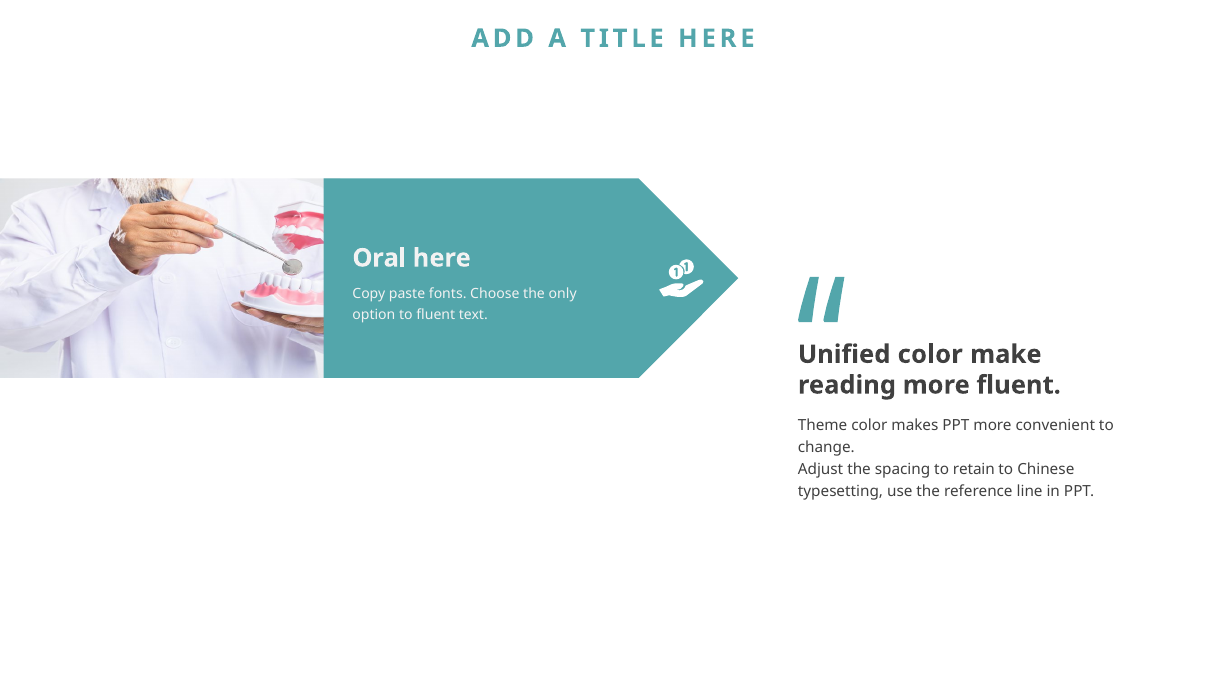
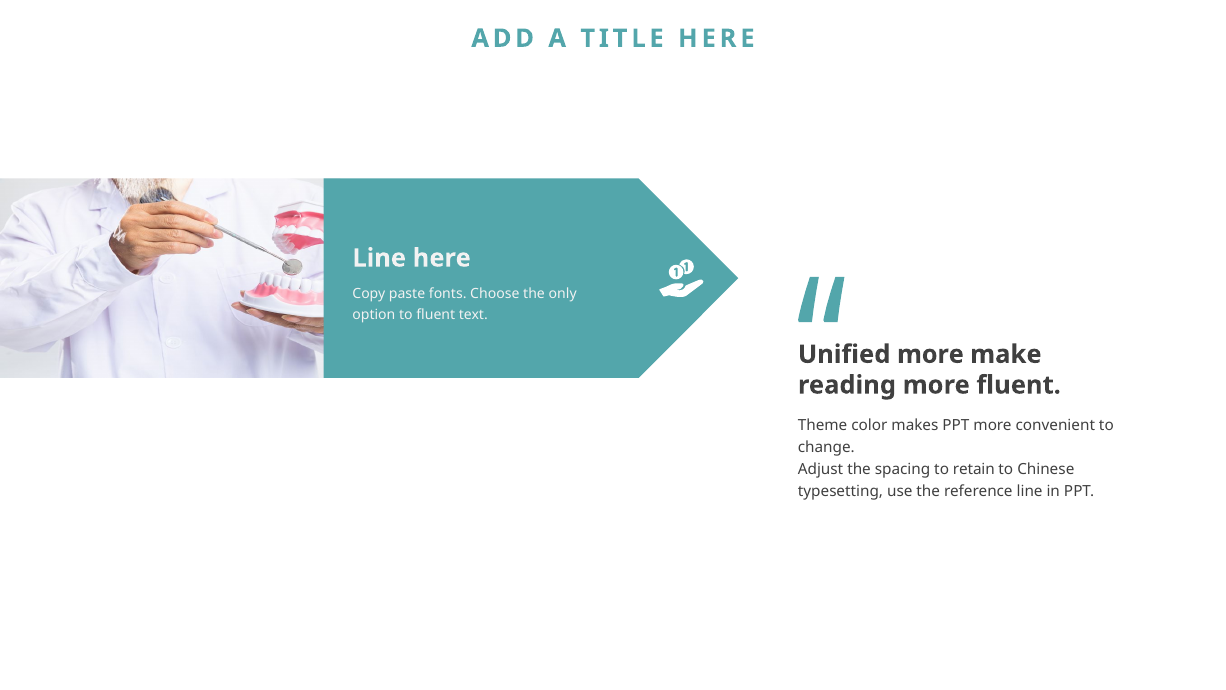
Oral: Oral -> Line (379, 258)
Unified color: color -> more (930, 354)
